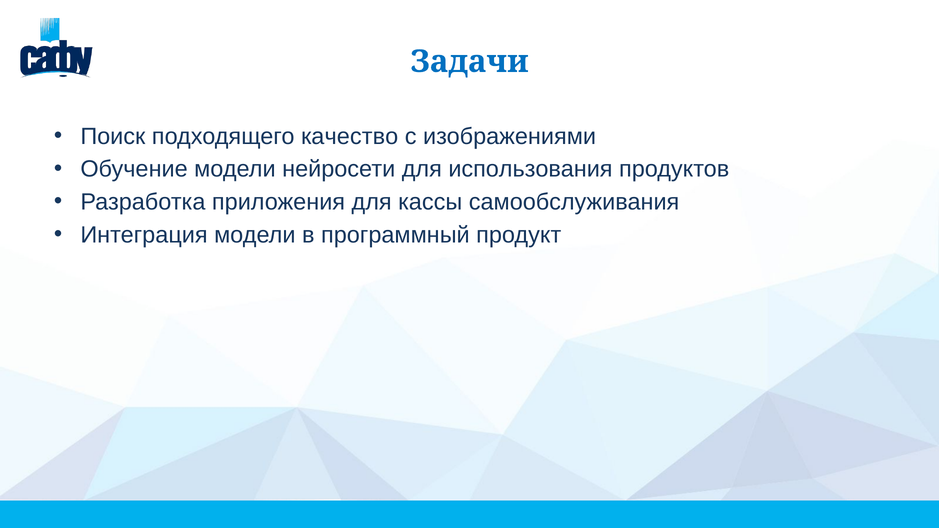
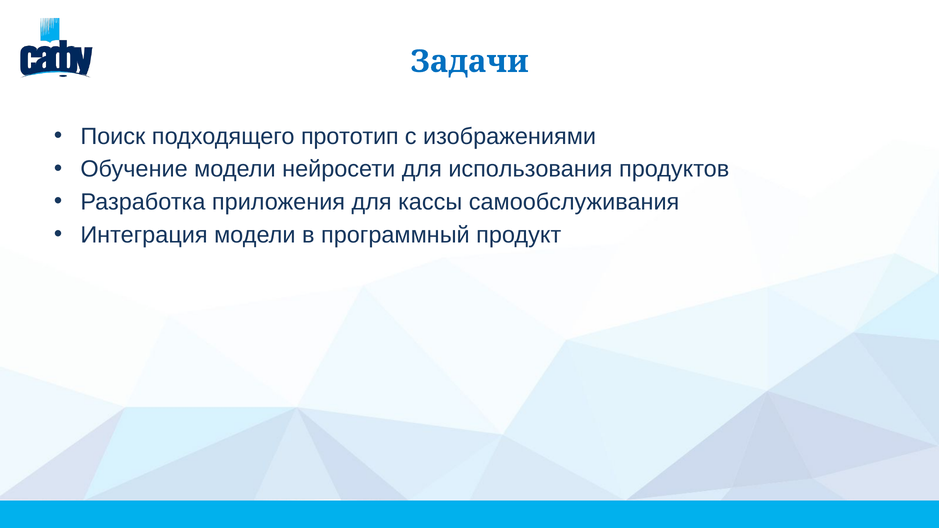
качество: качество -> прототип (350, 136)
